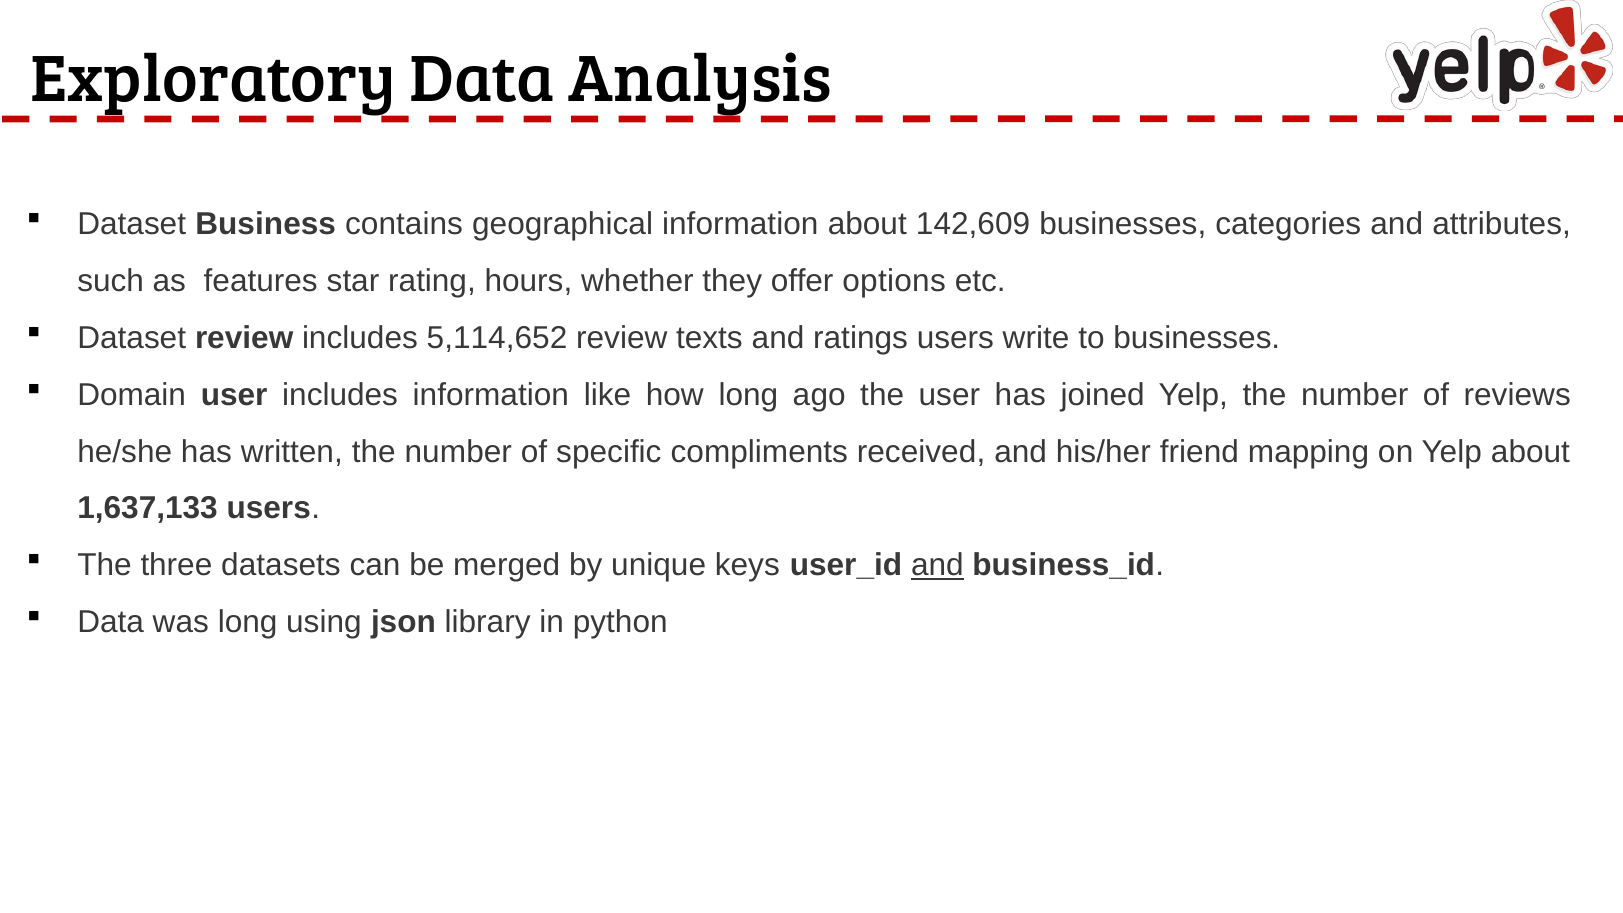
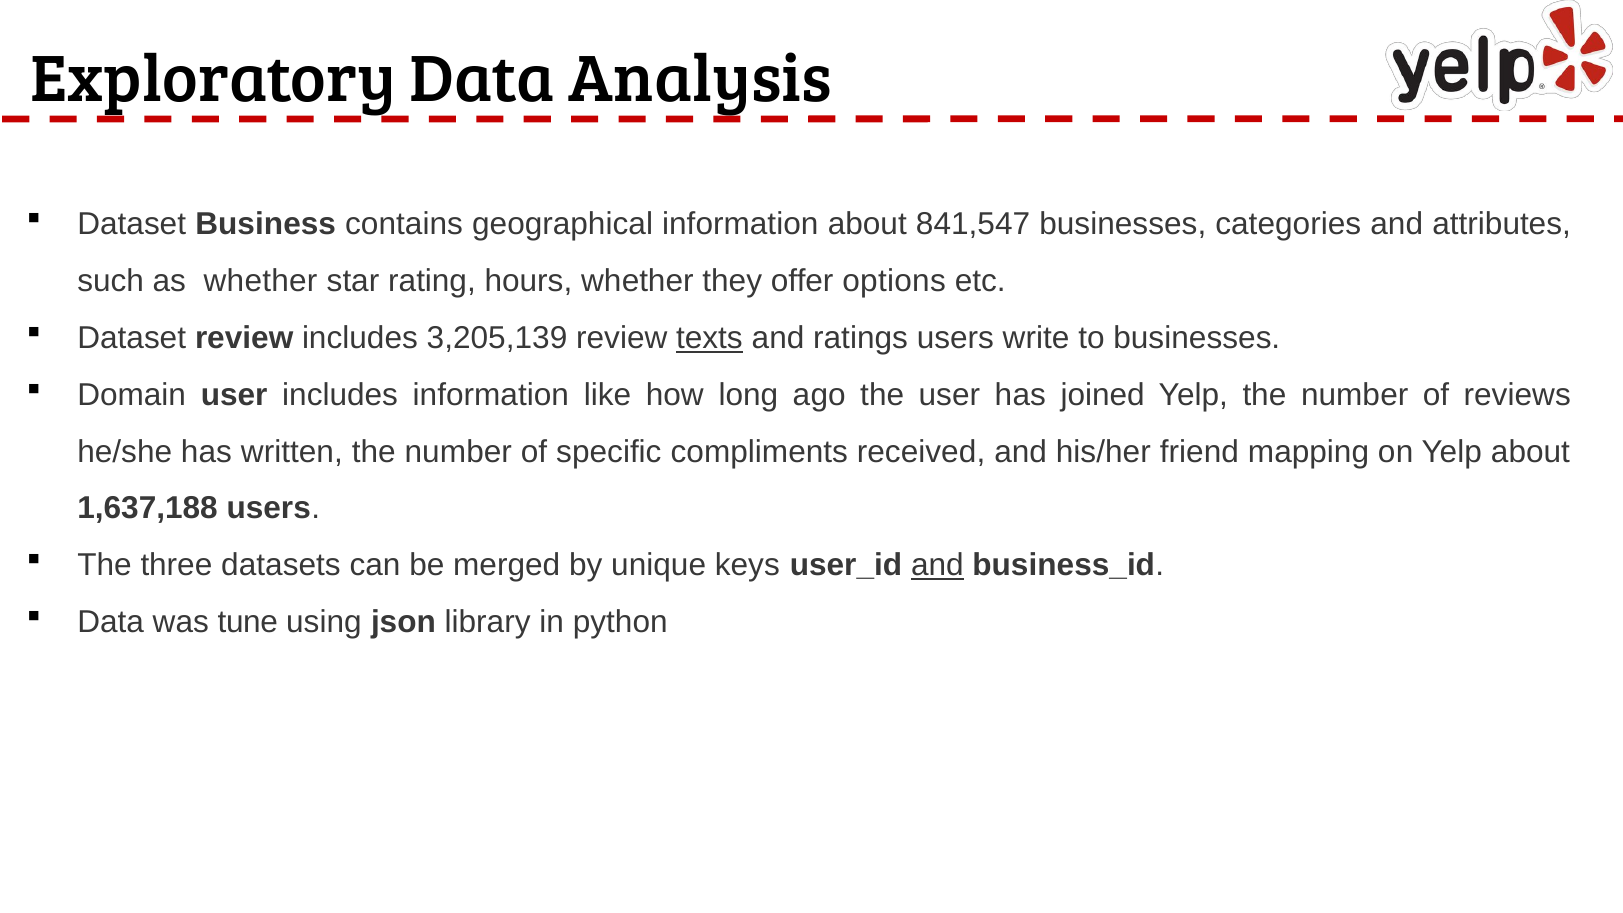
142,609: 142,609 -> 841,547 (973, 224)
as features: features -> whether (261, 281)
5,114,652: 5,114,652 -> 3,205,139 (497, 338)
texts underline: none -> present (709, 338)
1,637,133: 1,637,133 -> 1,637,188 (148, 508)
was long: long -> tune (248, 622)
